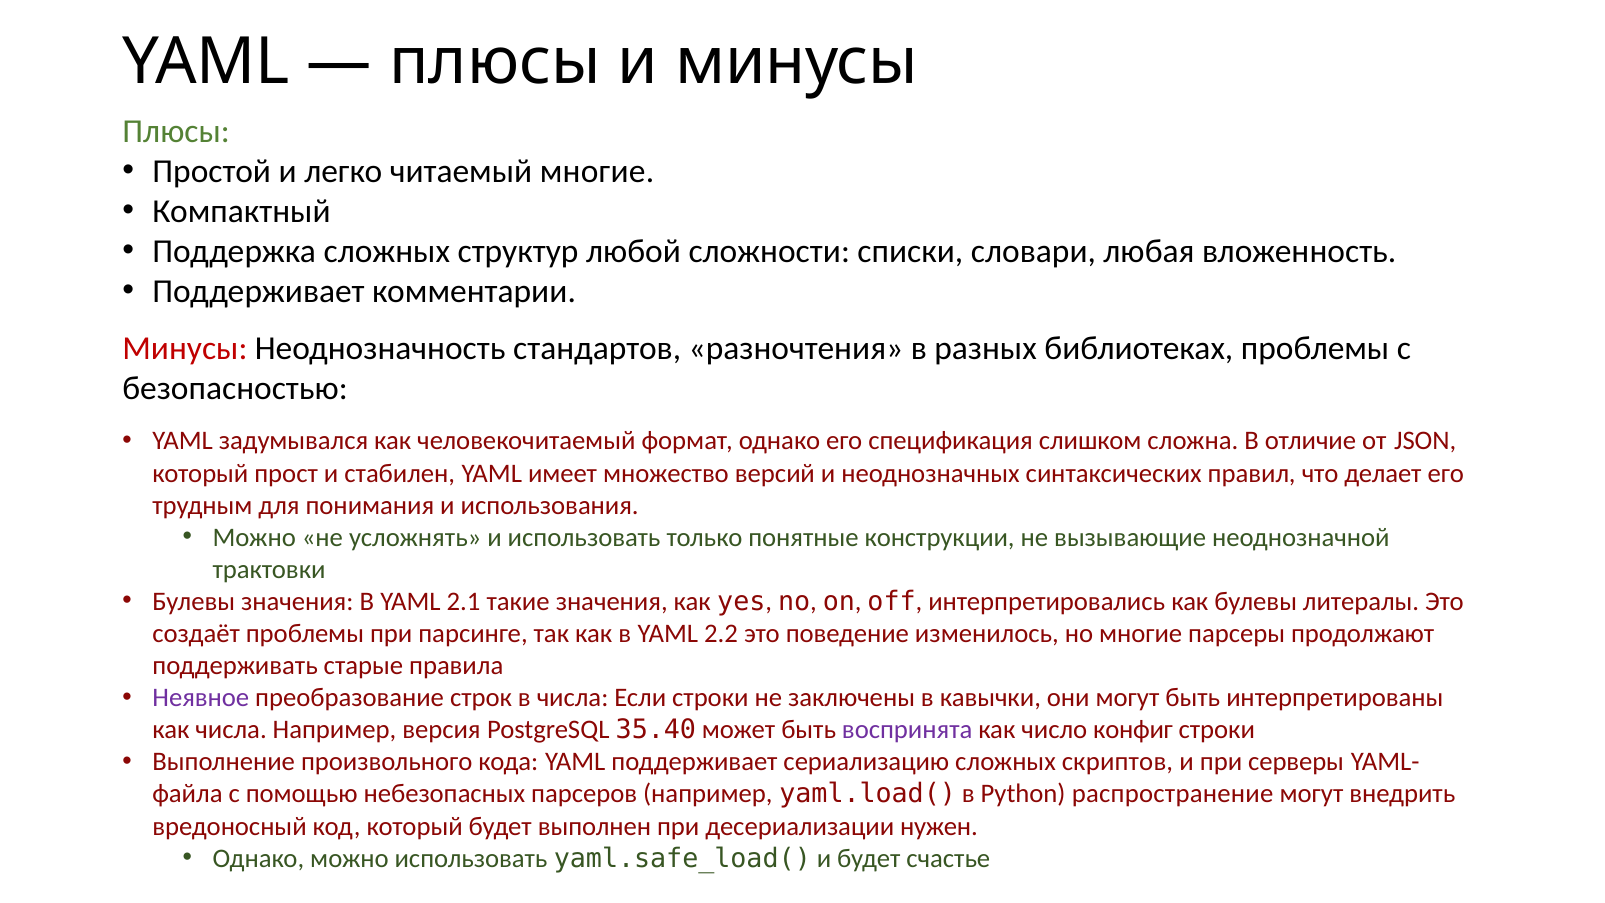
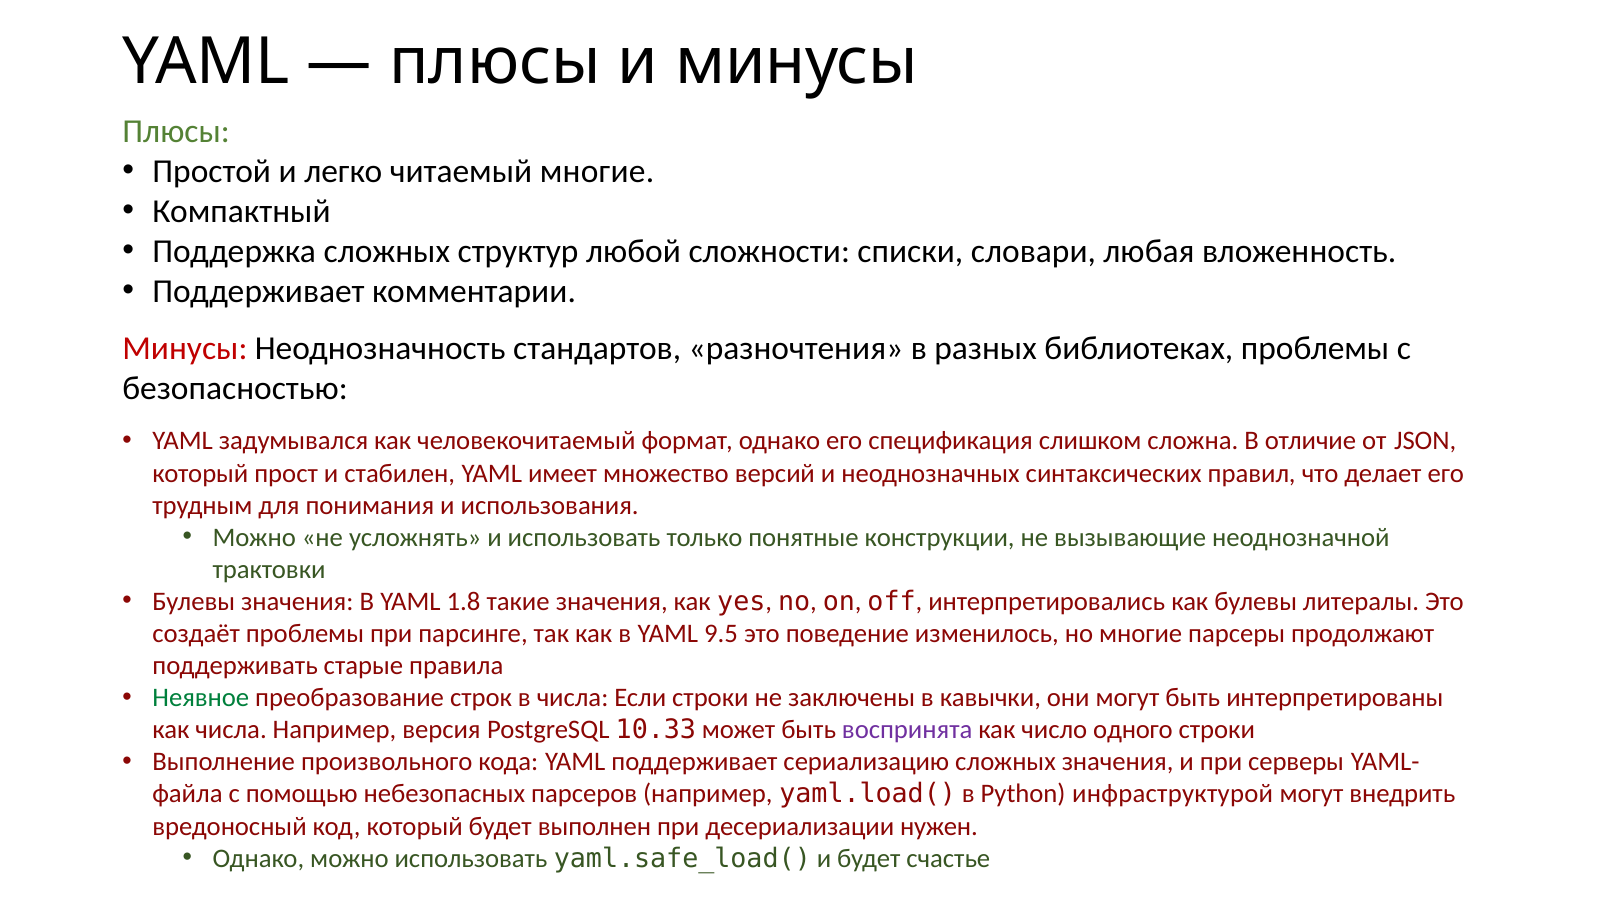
2.1: 2.1 -> 1.8 (464, 601)
2.2: 2.2 -> 9.5 (721, 634)
Неявное colour: purple -> green (201, 698)
35.40: 35.40 -> 10.33 (656, 730)
конфиг: конфиг -> одного (1133, 730)
сложных скриптов: скриптов -> значения (1118, 762)
распространение: распространение -> инфраструктурой (1173, 794)
